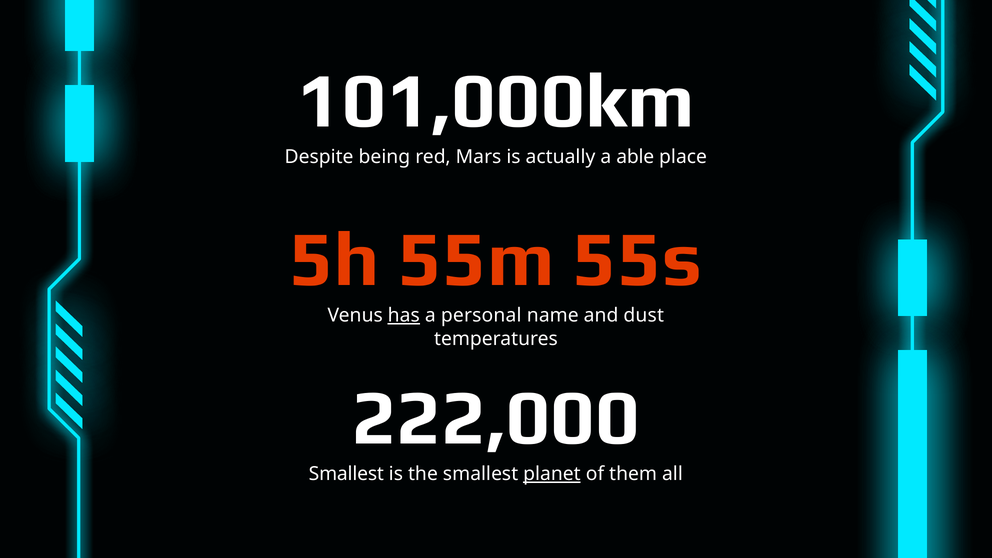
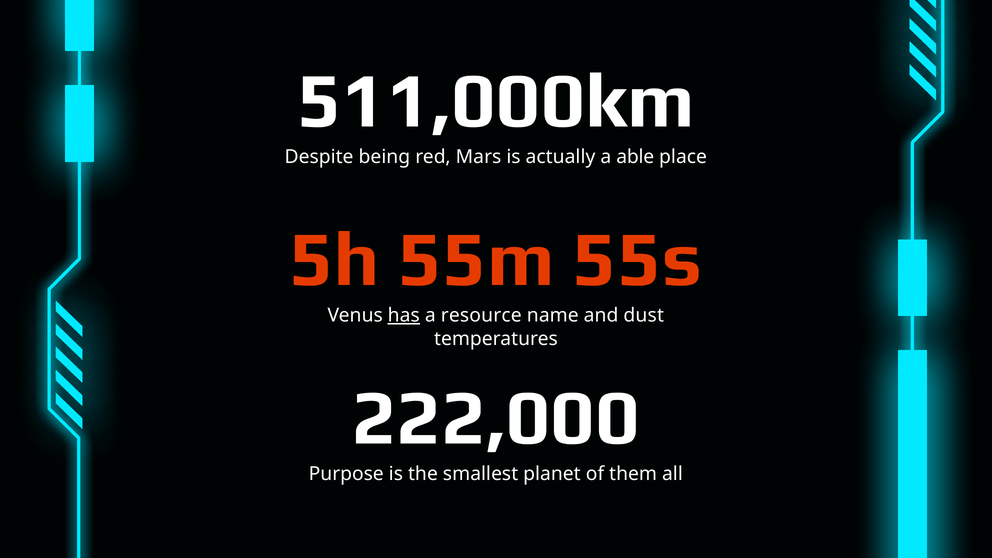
101,000km: 101,000km -> 511,000km (496, 102)
personal: personal -> resource (481, 316)
Smallest: Smallest -> Purpose (346, 474)
planet underline: present -> none (552, 474)
